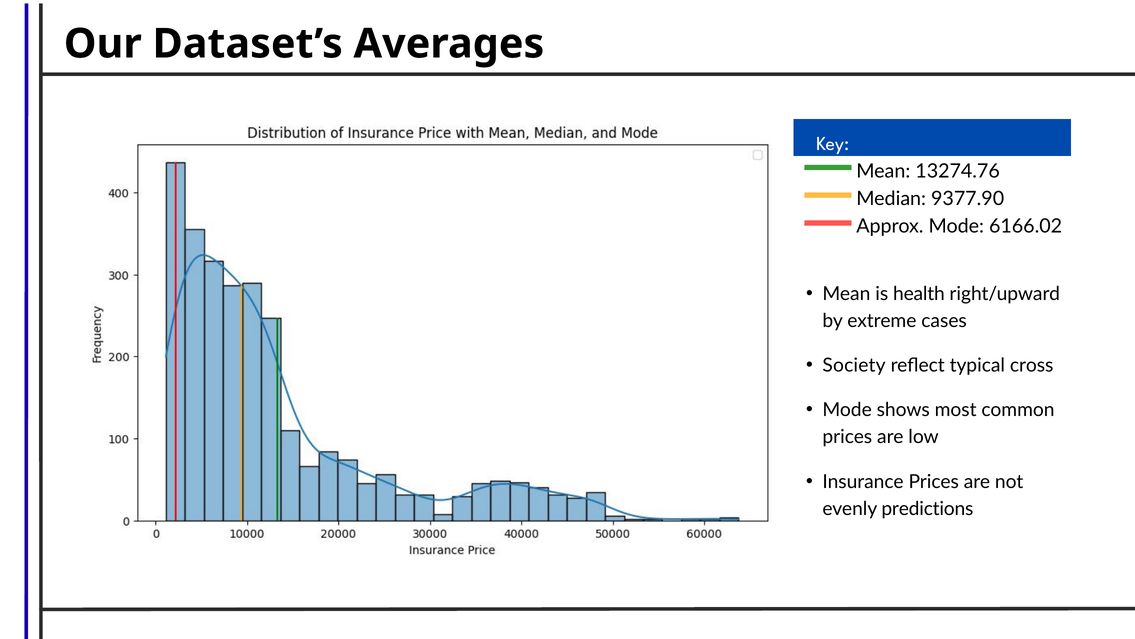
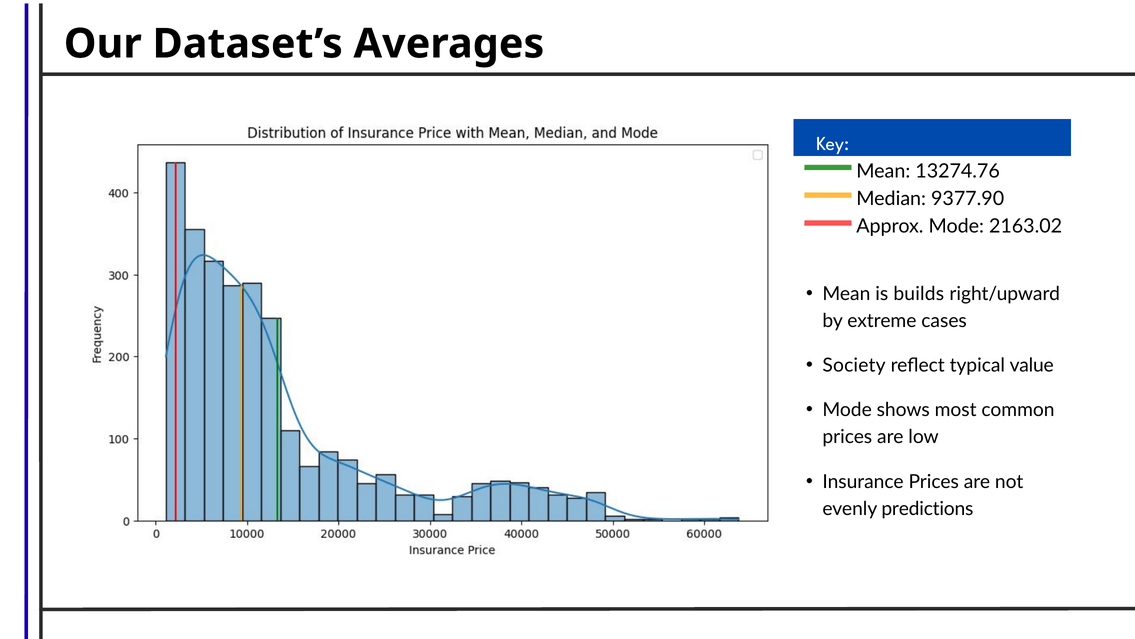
6166.02: 6166.02 -> 2163.02 (1026, 226)
health: health -> builds (919, 294)
cross: cross -> value (1032, 365)
